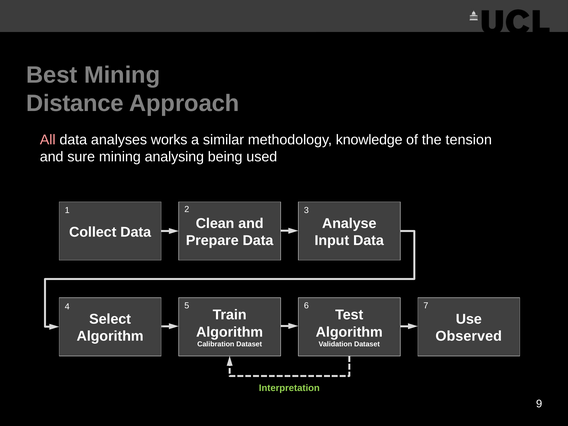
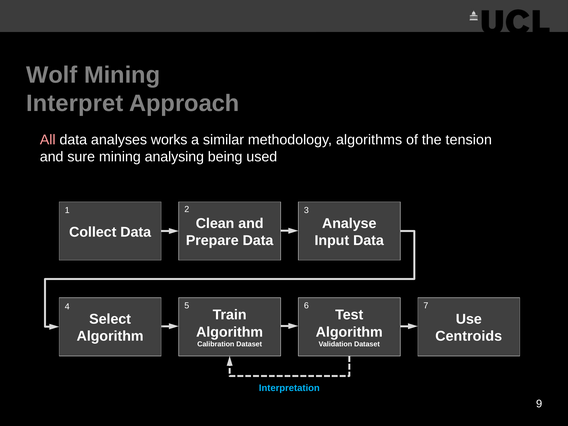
Best: Best -> Wolf (52, 75)
Distance: Distance -> Interpret (75, 103)
knowledge: knowledge -> algorithms (369, 140)
Observed: Observed -> Centroids (469, 336)
Interpretation colour: light green -> light blue (289, 388)
